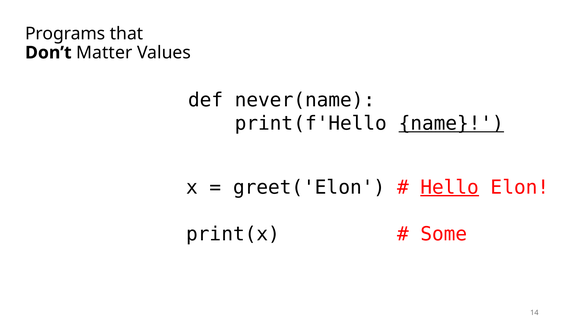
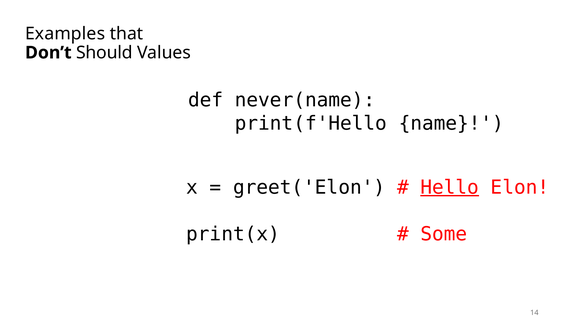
Programs: Programs -> Examples (65, 34)
Matter: Matter -> Should (104, 53)
name underline: present -> none (451, 123)
